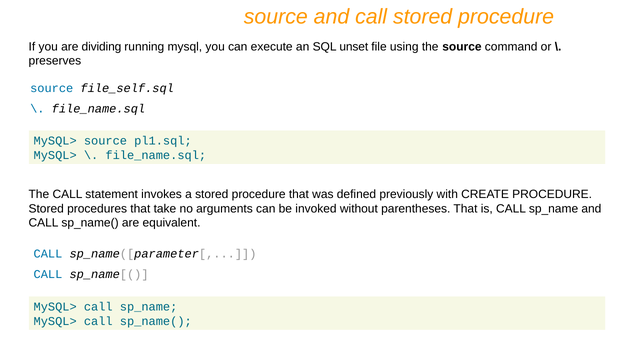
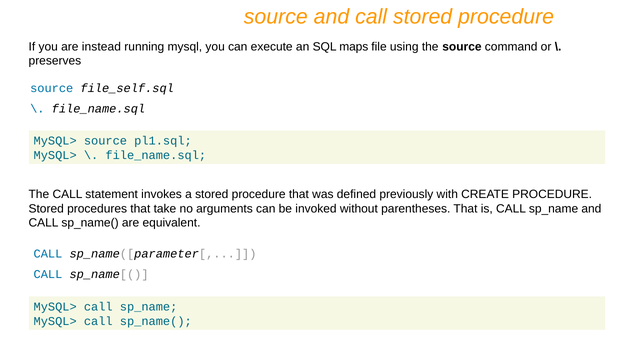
dividing: dividing -> instead (101, 47)
unset: unset -> maps (354, 47)
